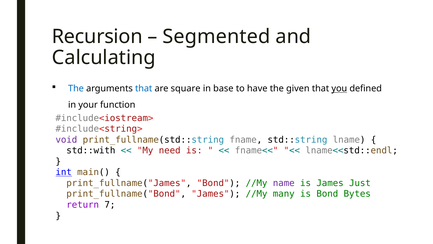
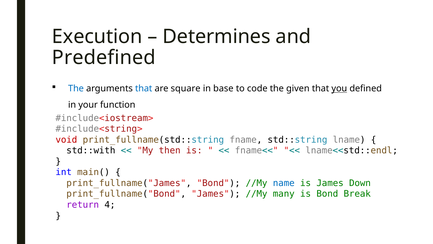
Recursion: Recursion -> Execution (97, 36)
Segmented: Segmented -> Determines (217, 36)
Calculating: Calculating -> Predefined (104, 58)
have: have -> code (257, 88)
void colour: purple -> red (66, 140)
need: need -> then (170, 150)
int underline: present -> none (64, 172)
name colour: purple -> blue (284, 183)
Just: Just -> Down (360, 183)
Bytes: Bytes -> Break (357, 194)
7: 7 -> 4 (110, 204)
